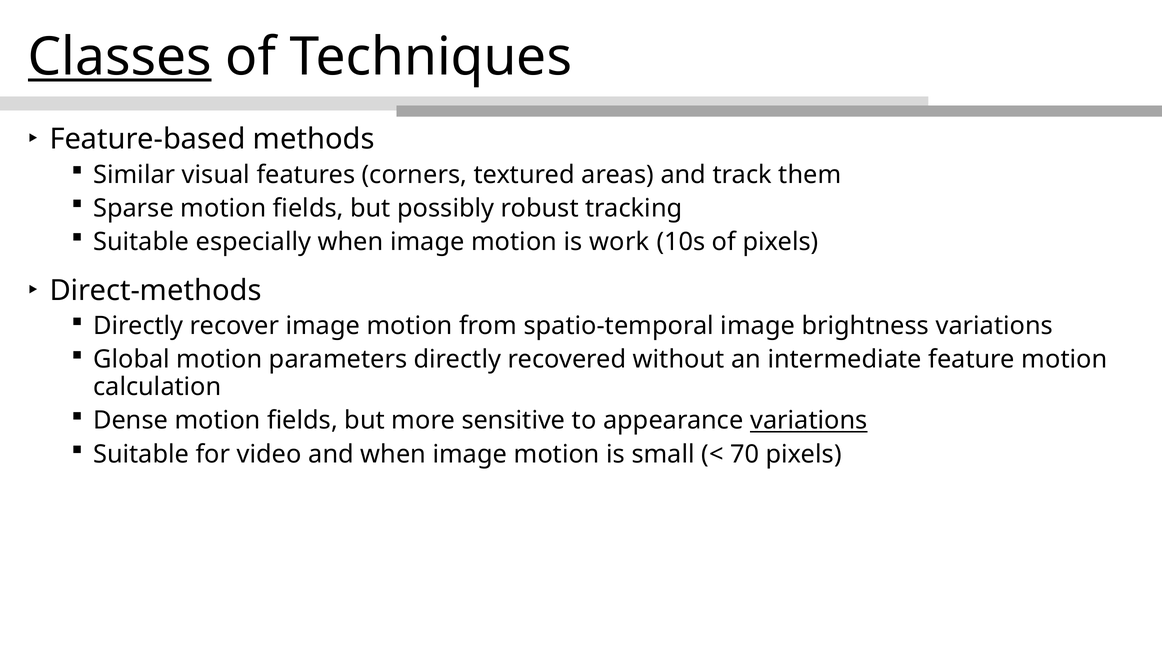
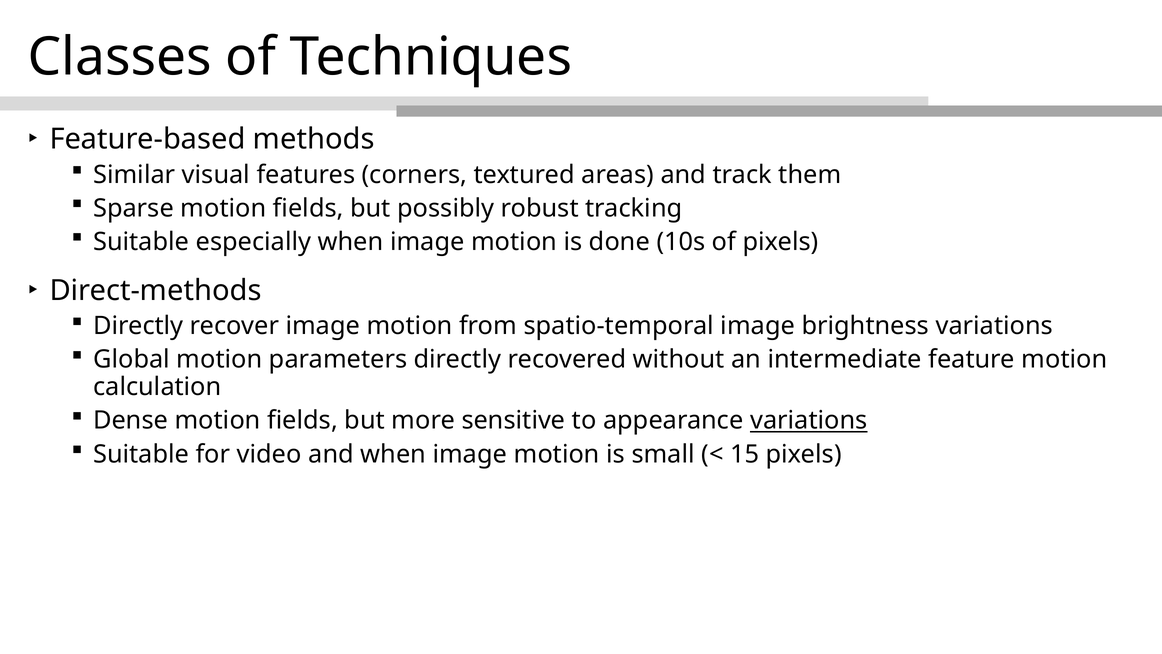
Classes underline: present -> none (120, 57)
work: work -> done (619, 242)
70: 70 -> 15 (745, 454)
